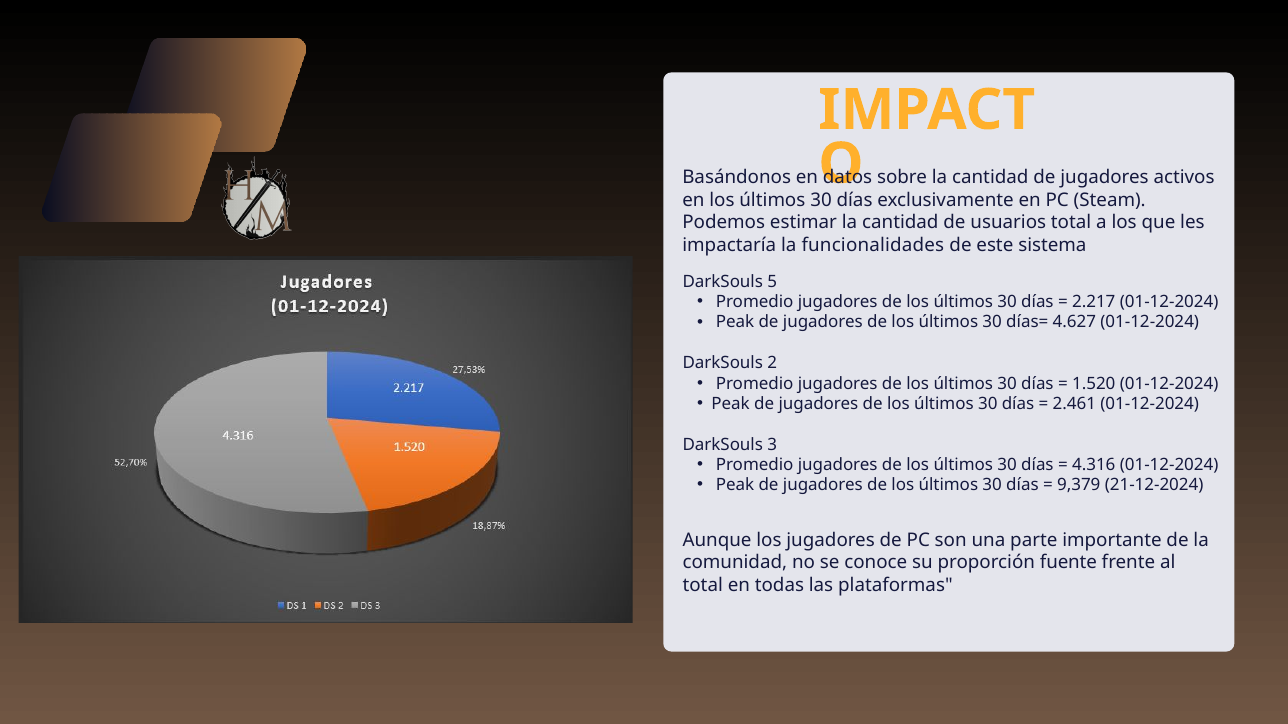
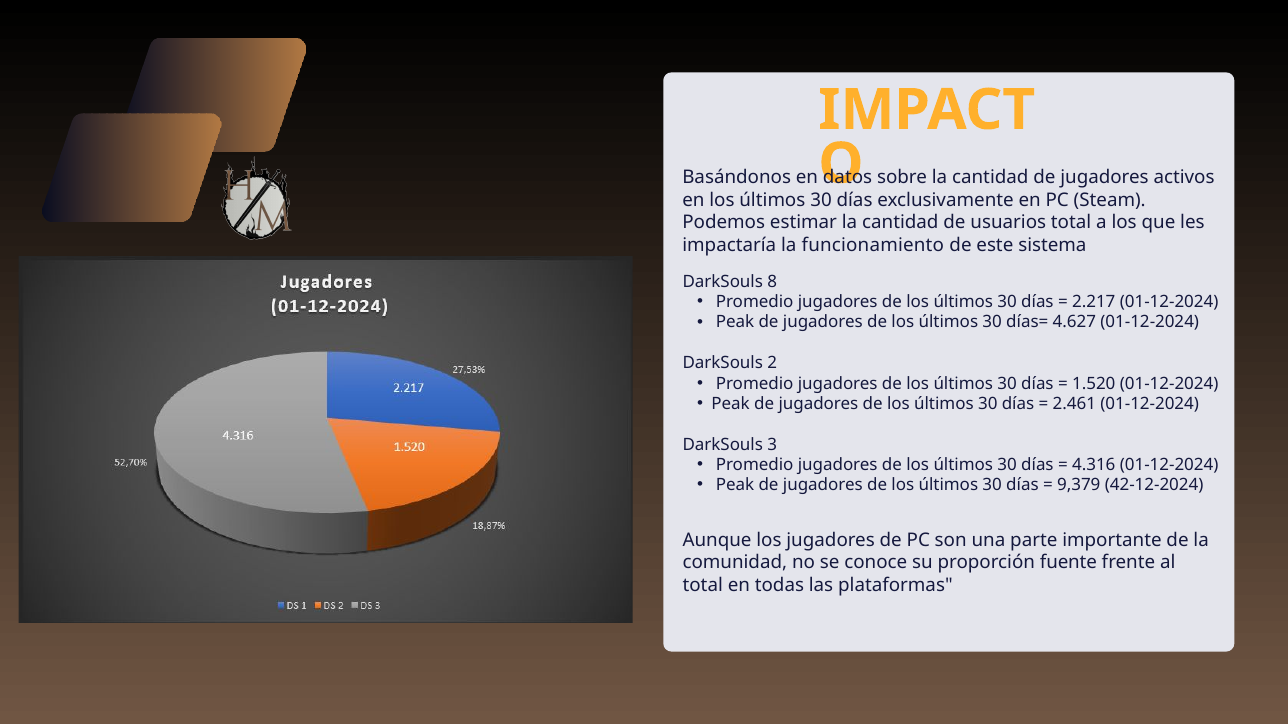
funcionalidades: funcionalidades -> funcionamiento (873, 245)
5: 5 -> 8 (772, 282)
21-12-2024: 21-12-2024 -> 42-12-2024 (1154, 486)
